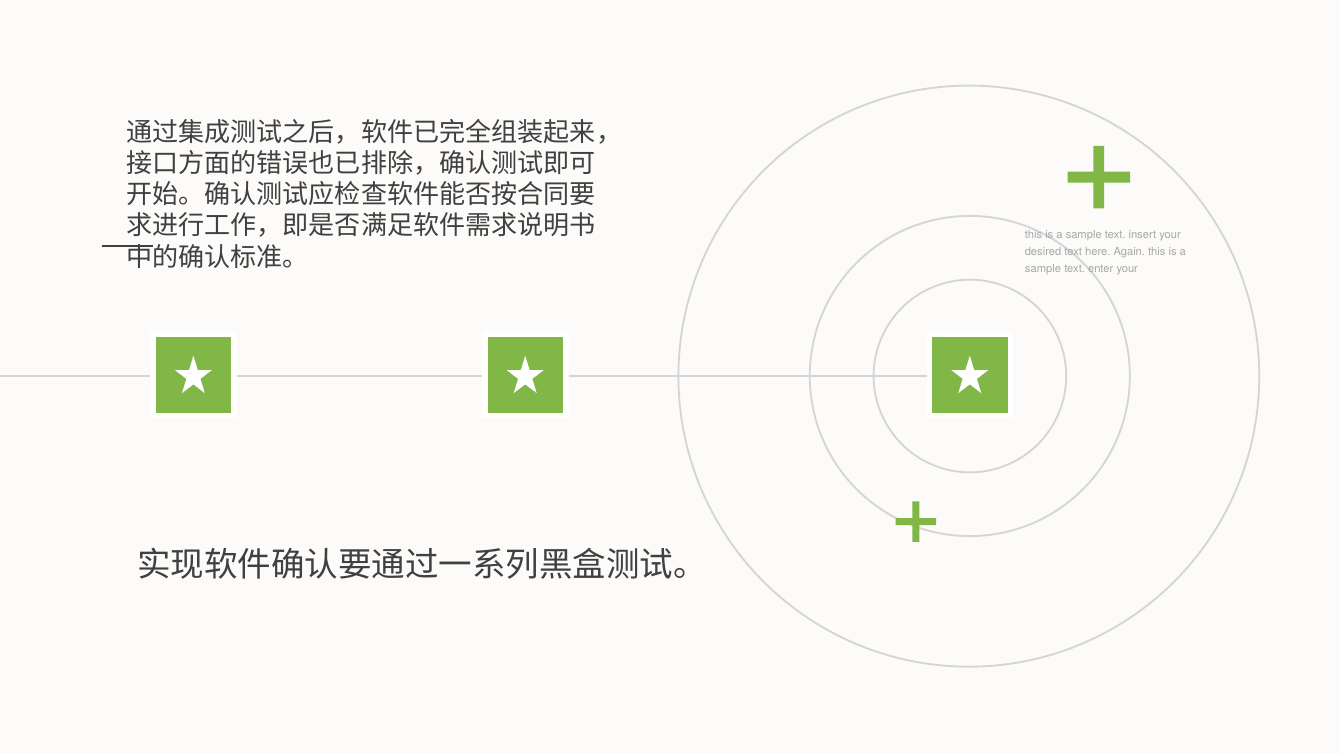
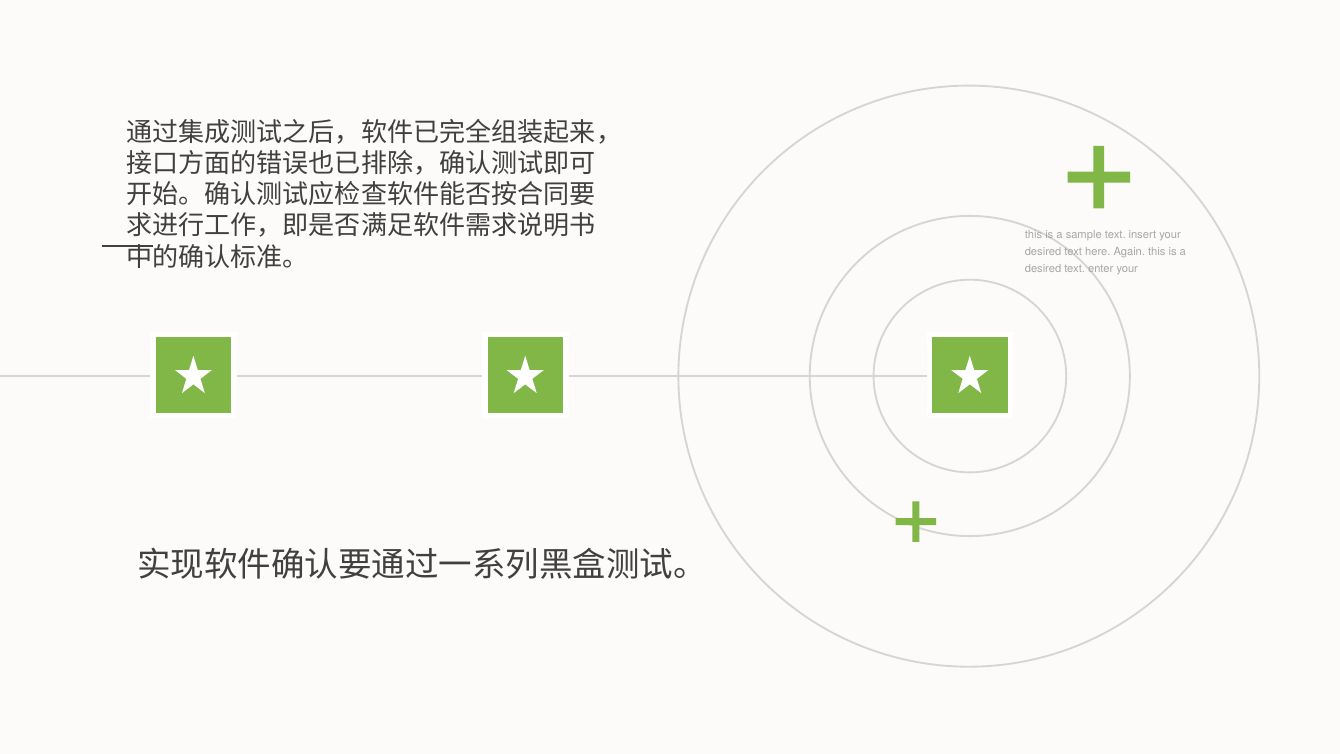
sample: sample -> desired (1043, 269)
